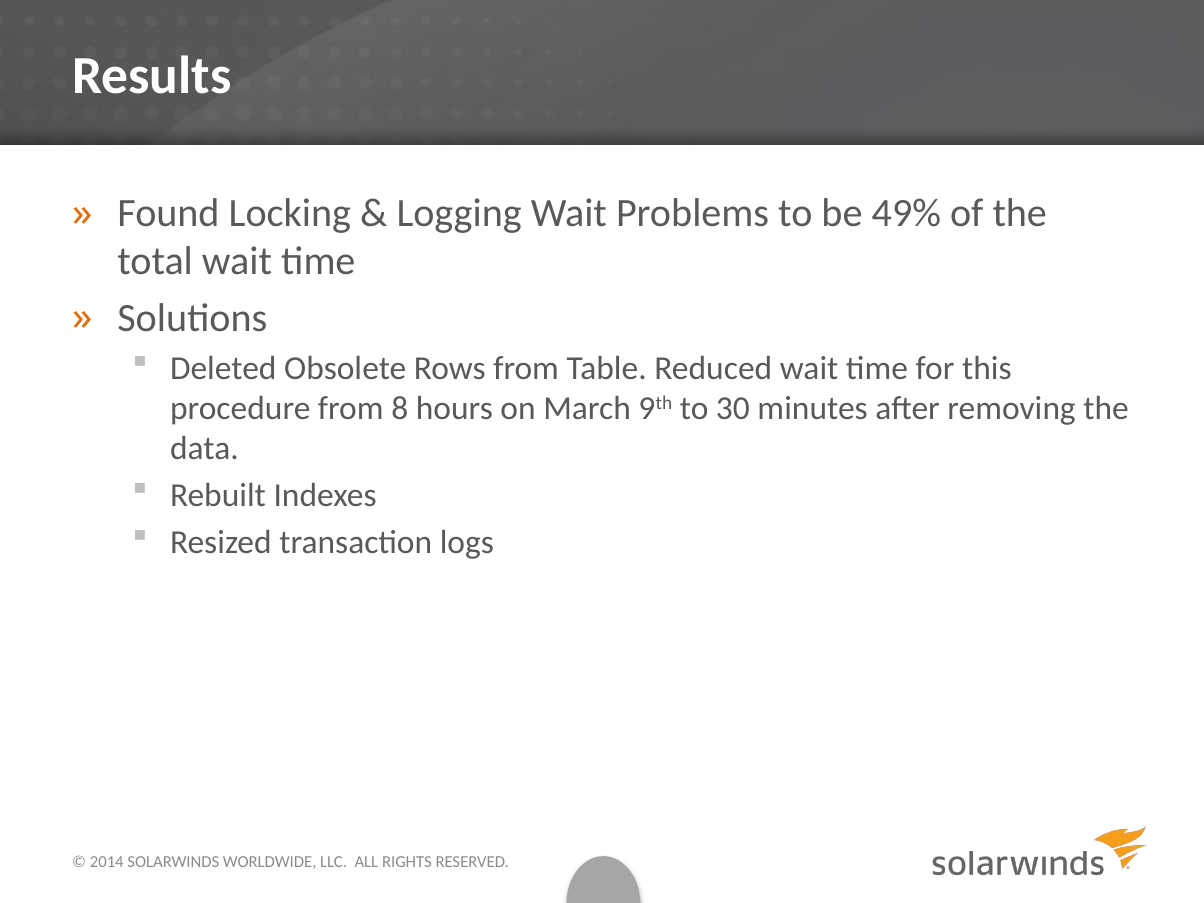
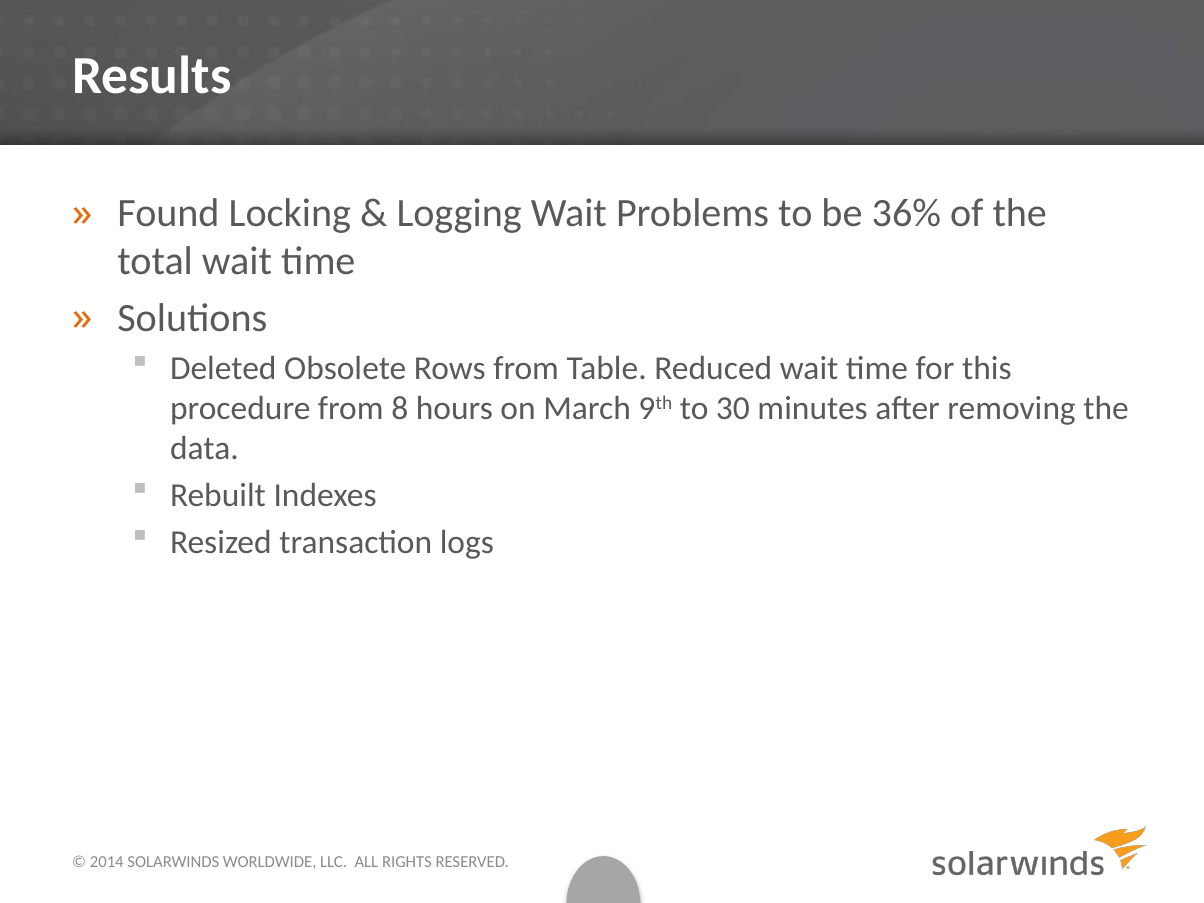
49%: 49% -> 36% (906, 214)
